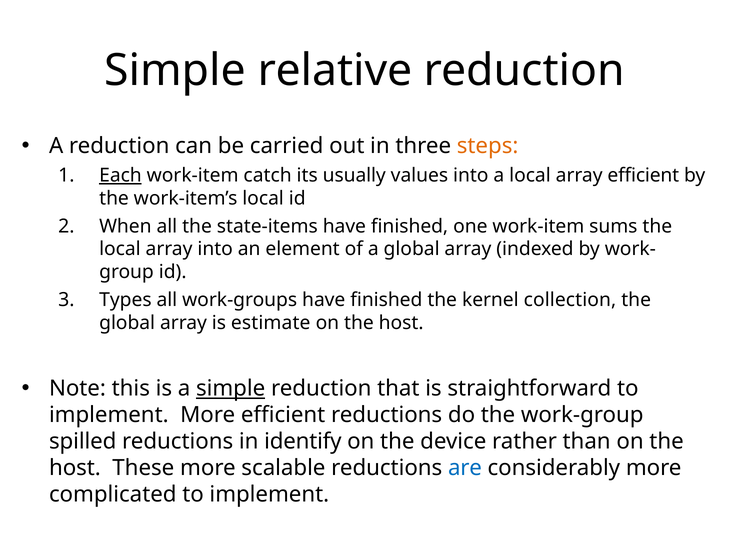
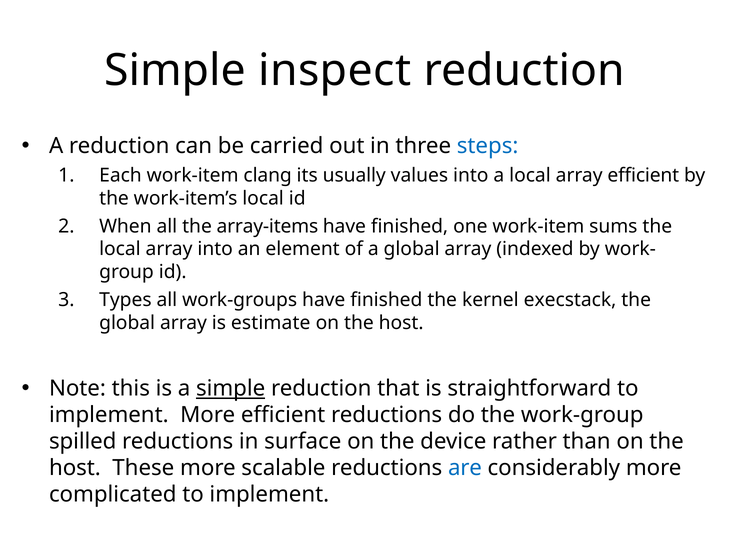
relative: relative -> inspect (335, 71)
steps colour: orange -> blue (488, 146)
Each underline: present -> none (120, 176)
catch: catch -> clang (268, 176)
state-items: state-items -> array-items (267, 226)
collection: collection -> execstack (570, 300)
identify: identify -> surface (303, 442)
